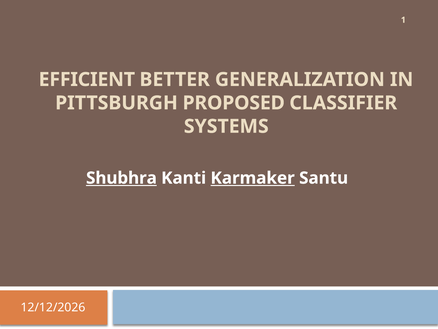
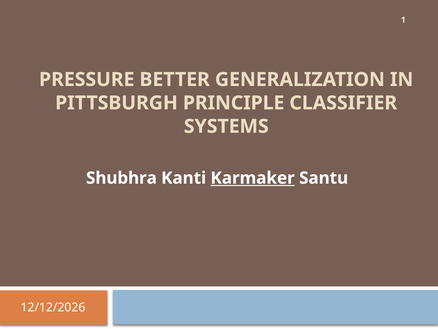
EFFICIENT: EFFICIENT -> PRESSURE (87, 79)
PROPOSED: PROPOSED -> PRINCIPLE (234, 103)
Shubhra underline: present -> none (121, 178)
